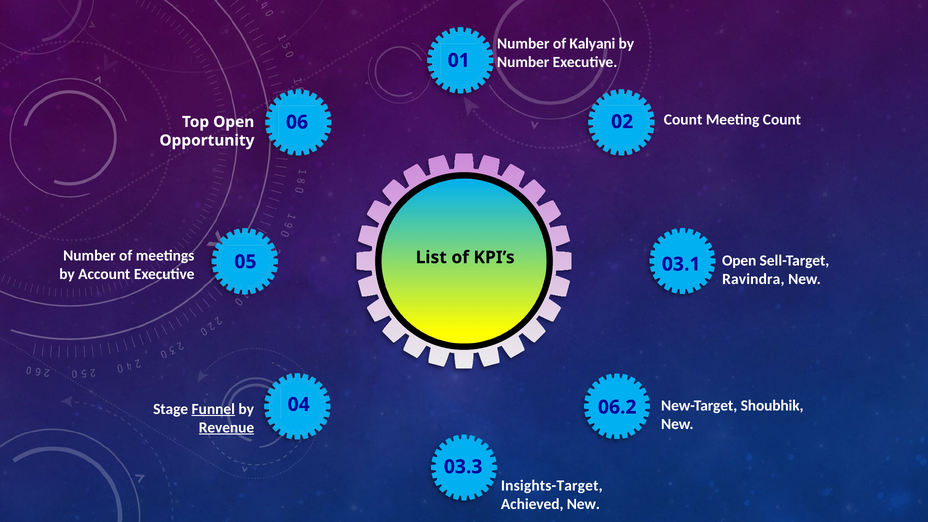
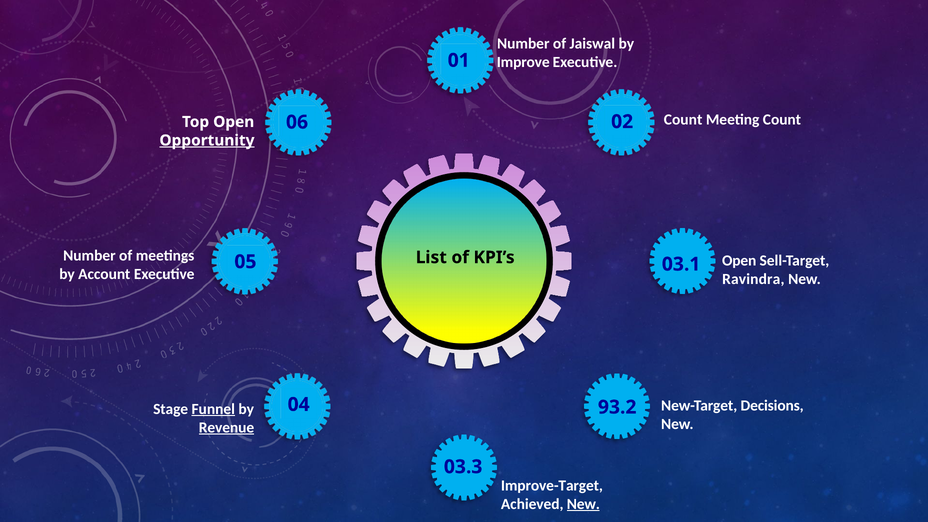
Kalyani: Kalyani -> Jaiswal (592, 44)
Number: Number -> Improve (523, 62)
Opportunity underline: none -> present (207, 140)
Shoubhik: Shoubhik -> Decisions (772, 406)
06.2: 06.2 -> 93.2 (617, 407)
Insights-Target: Insights-Target -> Improve-Target (552, 485)
New underline: none -> present (583, 504)
